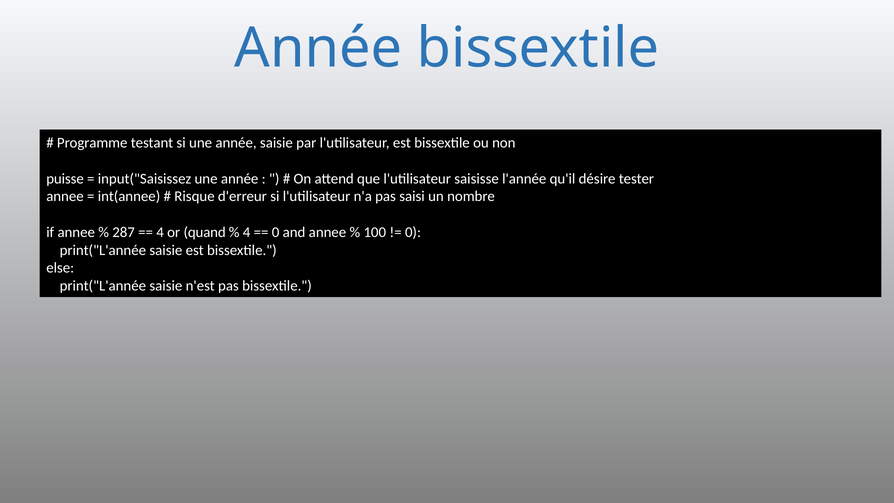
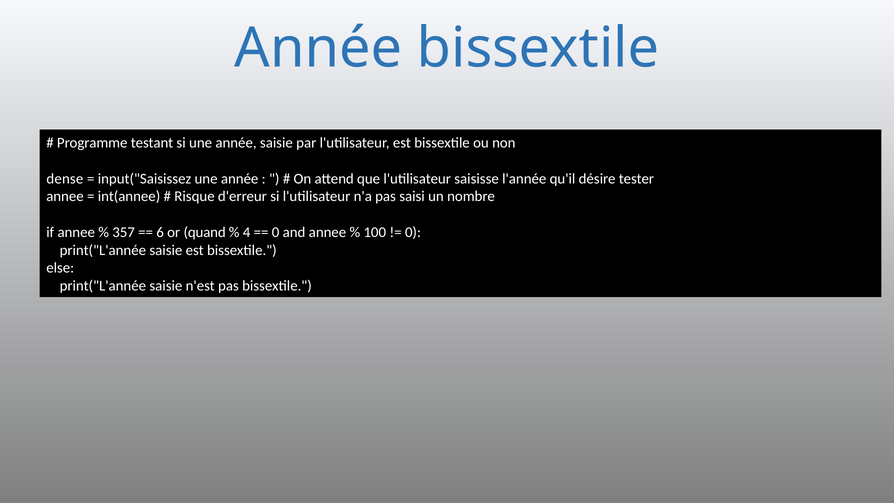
puisse: puisse -> dense (65, 179)
287: 287 -> 357 (124, 232)
4: 4 -> 6 (160, 232)
